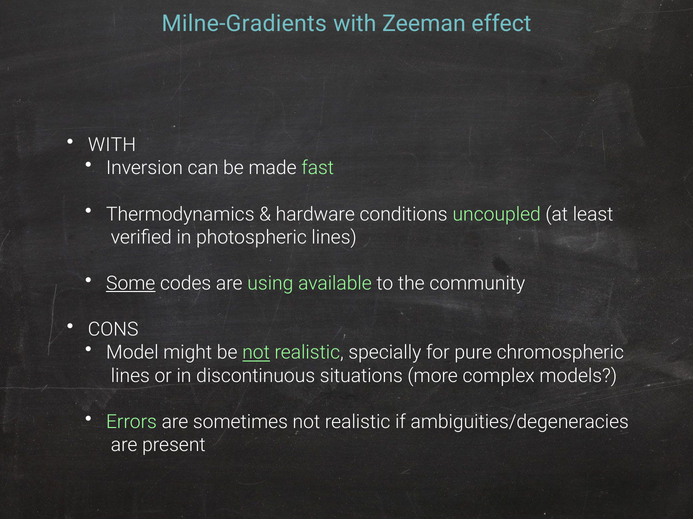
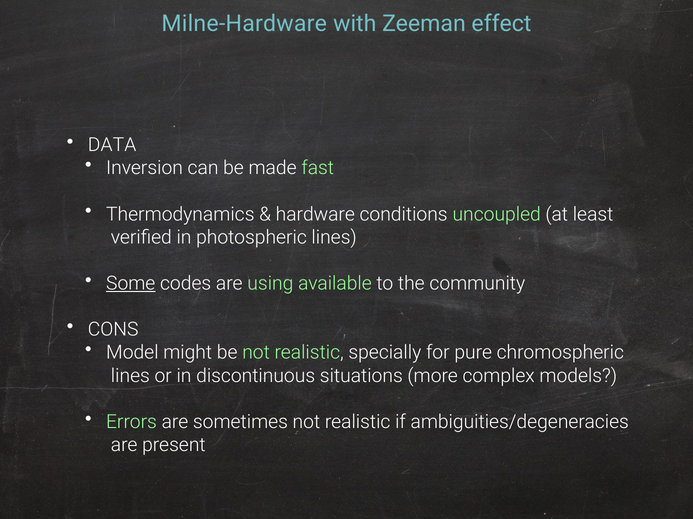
Milne-Gradients: Milne-Gradients -> Milne-Hardware (244, 24)
WITH: WITH -> DATA (112, 145)
not underline: present -> none (256, 353)
